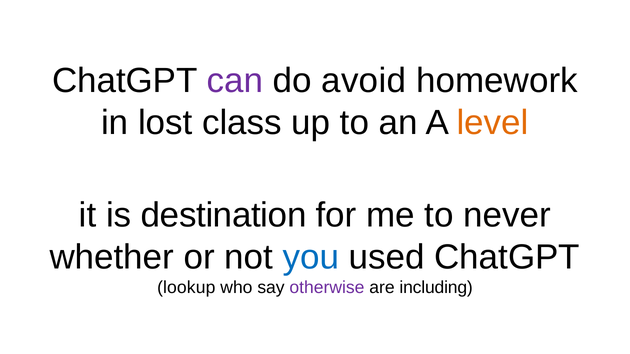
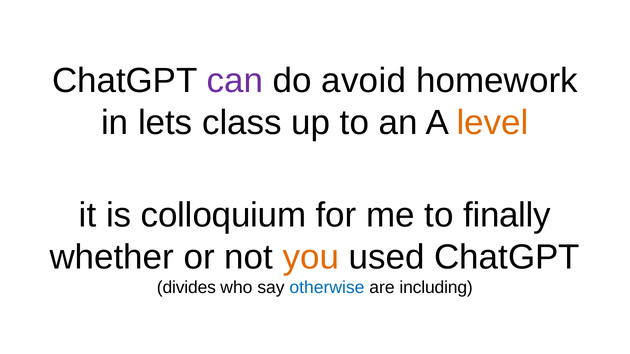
lost: lost -> lets (165, 123)
destination: destination -> colloquium (224, 215)
never: never -> finally (507, 215)
you colour: blue -> orange (311, 257)
lookup: lookup -> divides (186, 288)
otherwise colour: purple -> blue (327, 288)
